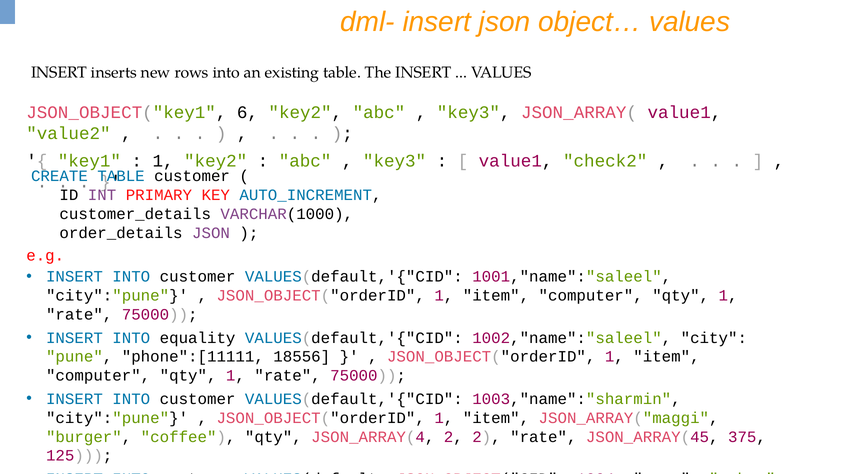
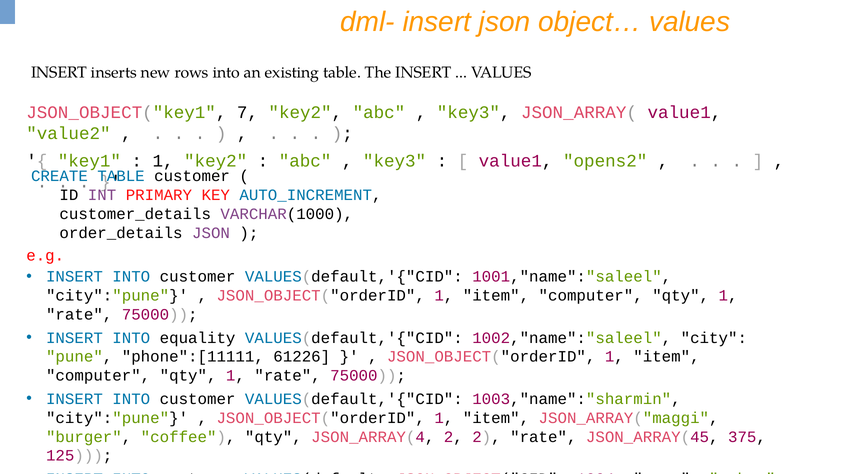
6: 6 -> 7 (247, 112)
check2: check2 -> opens2 (605, 161)
18556: 18556 -> 61226 (302, 356)
